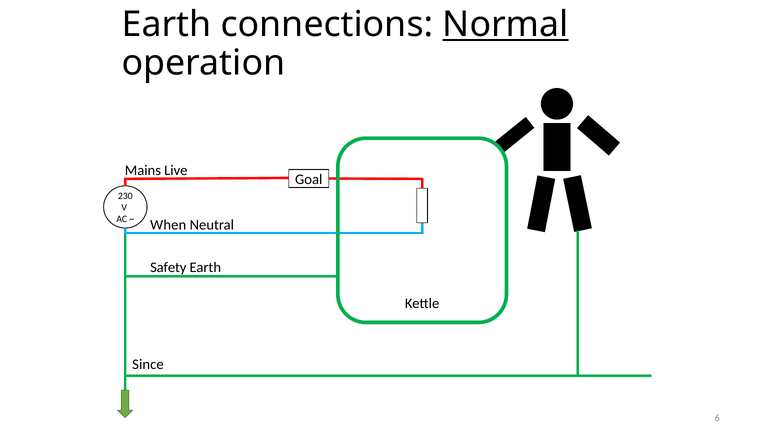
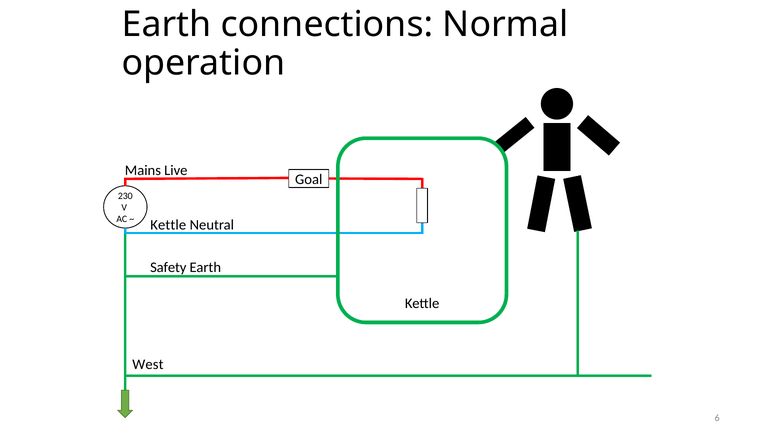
Normal underline: present -> none (505, 25)
When: When -> Kettle (168, 225)
Since: Since -> West (148, 365)
